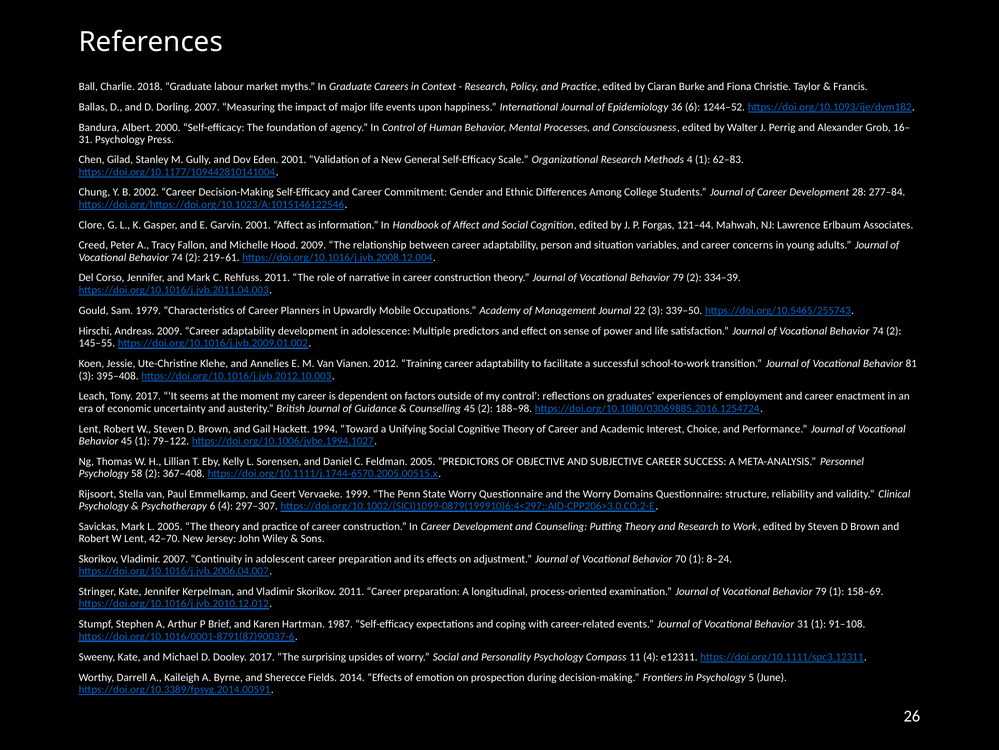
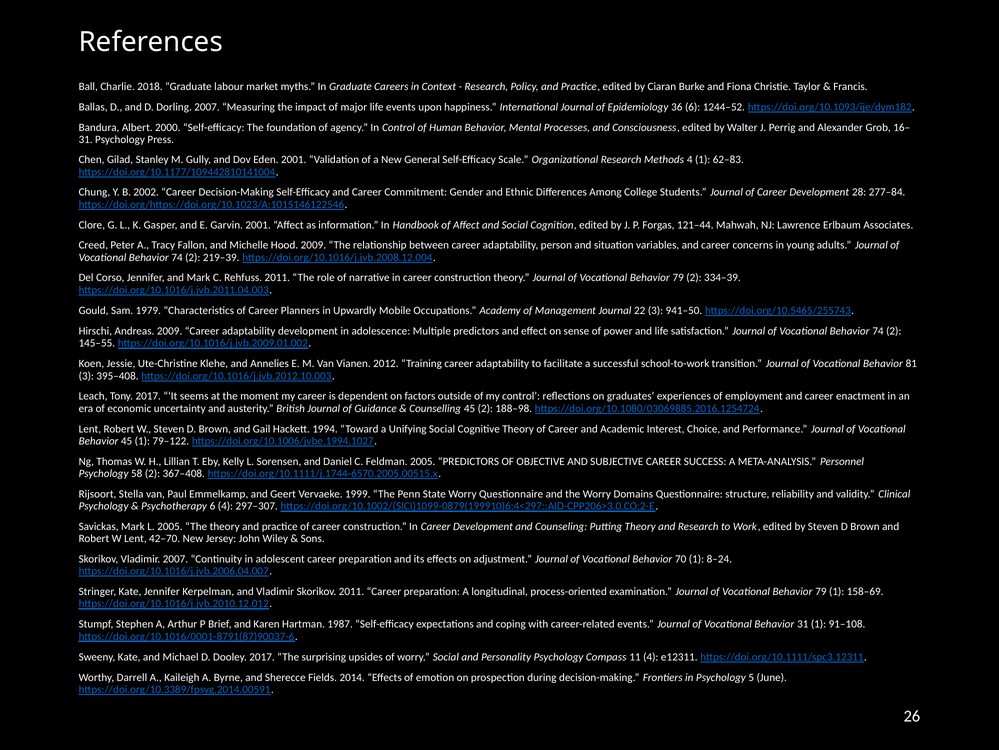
219–61: 219–61 -> 219–39 (221, 257)
339–50: 339–50 -> 941–50 (684, 310)
